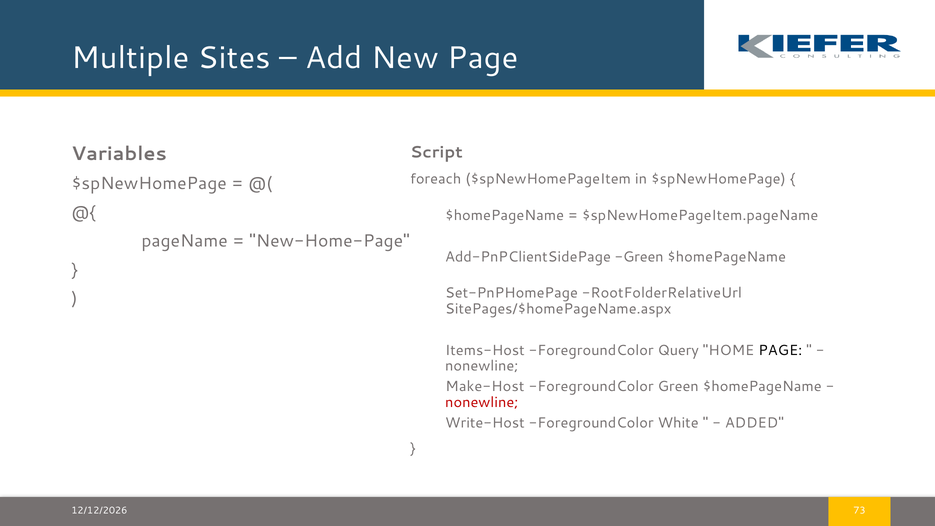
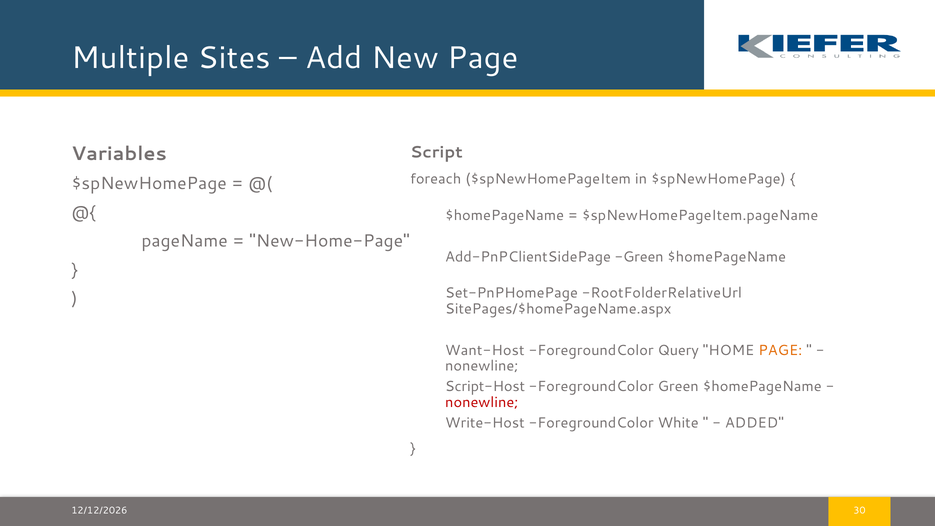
Items-Host: Items-Host -> Want-Host (485, 350)
PAGE colour: black -> orange (780, 350)
Make-Host: Make-Host -> Script-Host (485, 387)
73: 73 -> 30 (859, 511)
